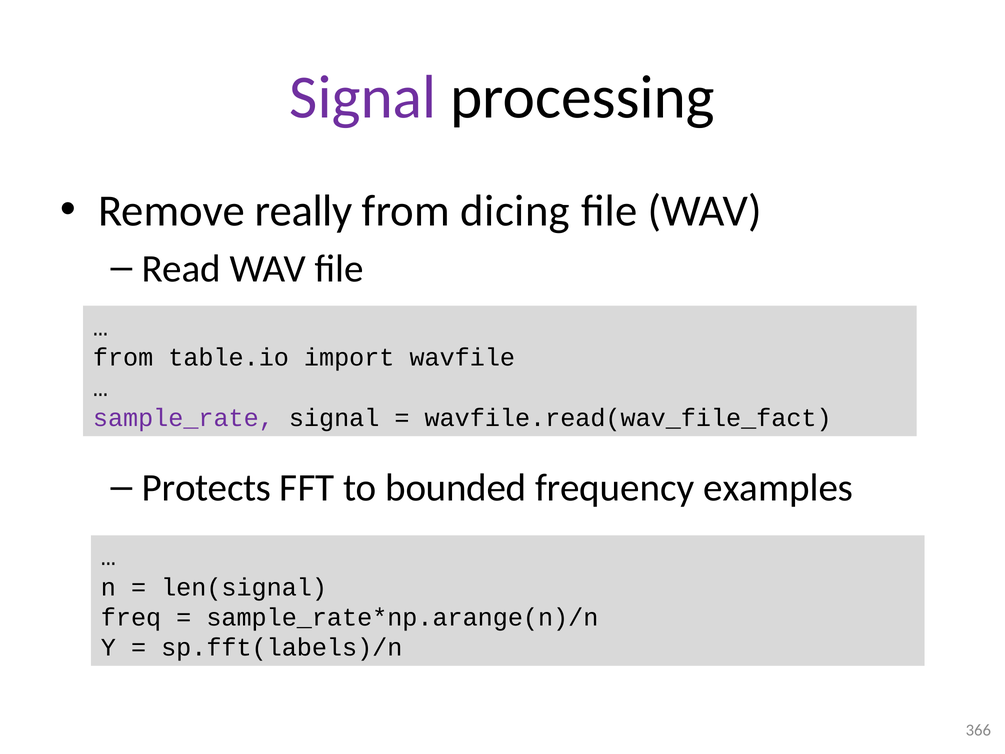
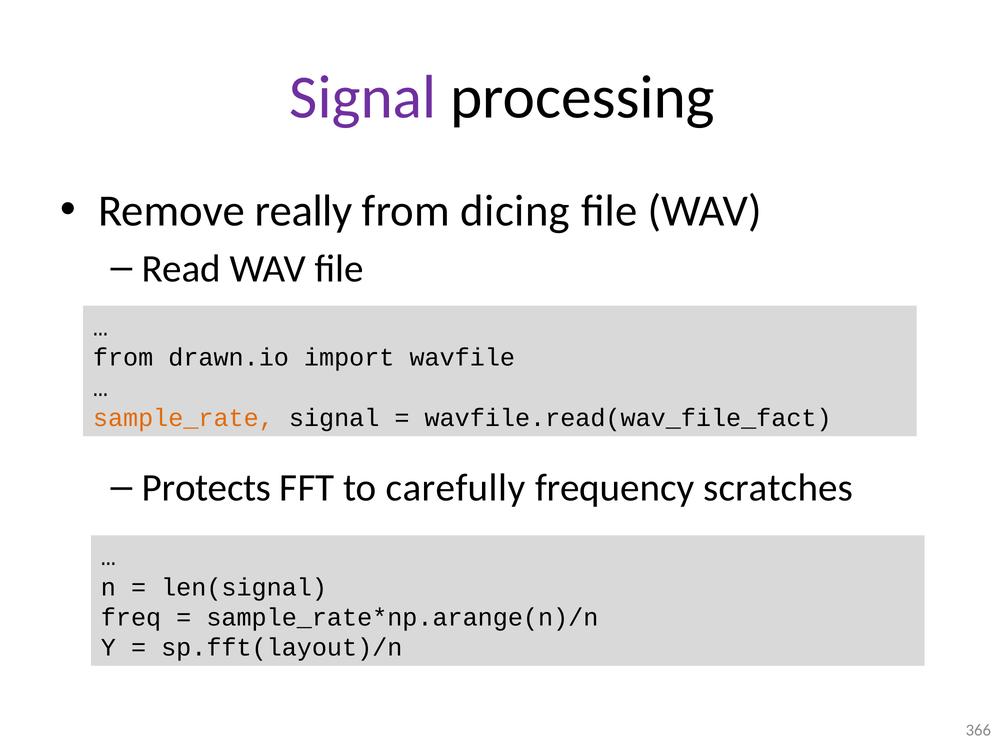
table.io: table.io -> drawn.io (229, 358)
sample_rate colour: purple -> orange (183, 418)
bounded: bounded -> carefully (456, 488)
examples: examples -> scratches (778, 488)
sp.fft(labels)/n: sp.fft(labels)/n -> sp.fft(layout)/n (282, 647)
